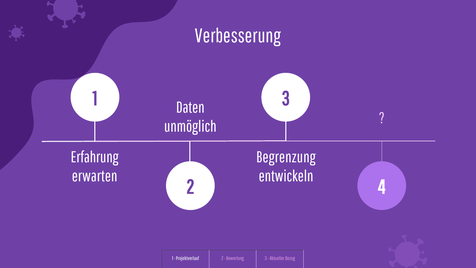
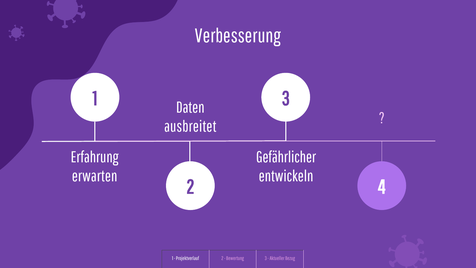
unmöglich: unmöglich -> ausbreitet (190, 126)
Begrenzung: Begrenzung -> Gefährlicher (286, 157)
